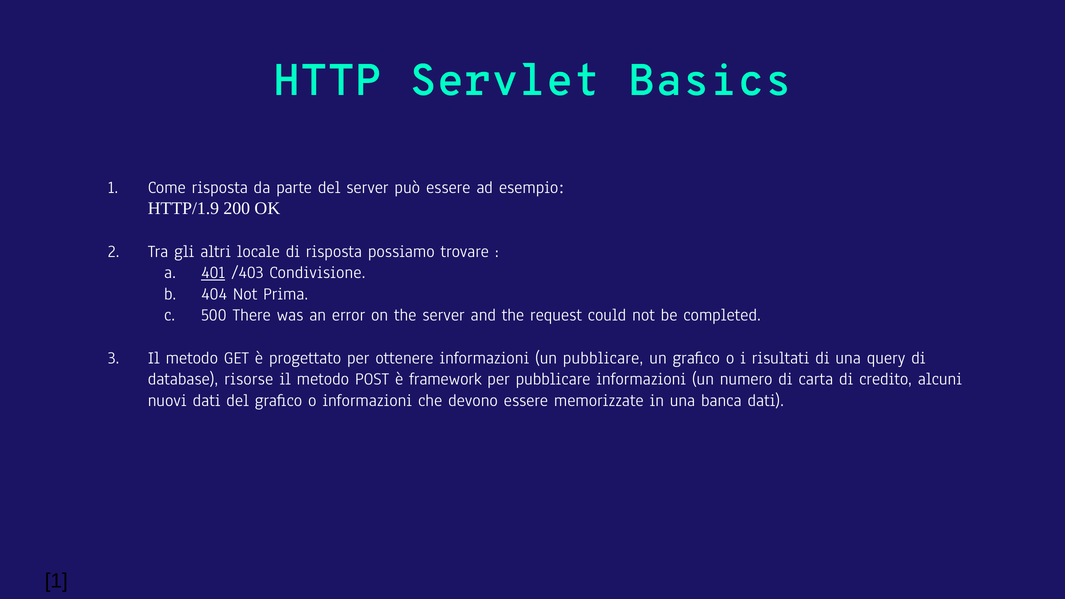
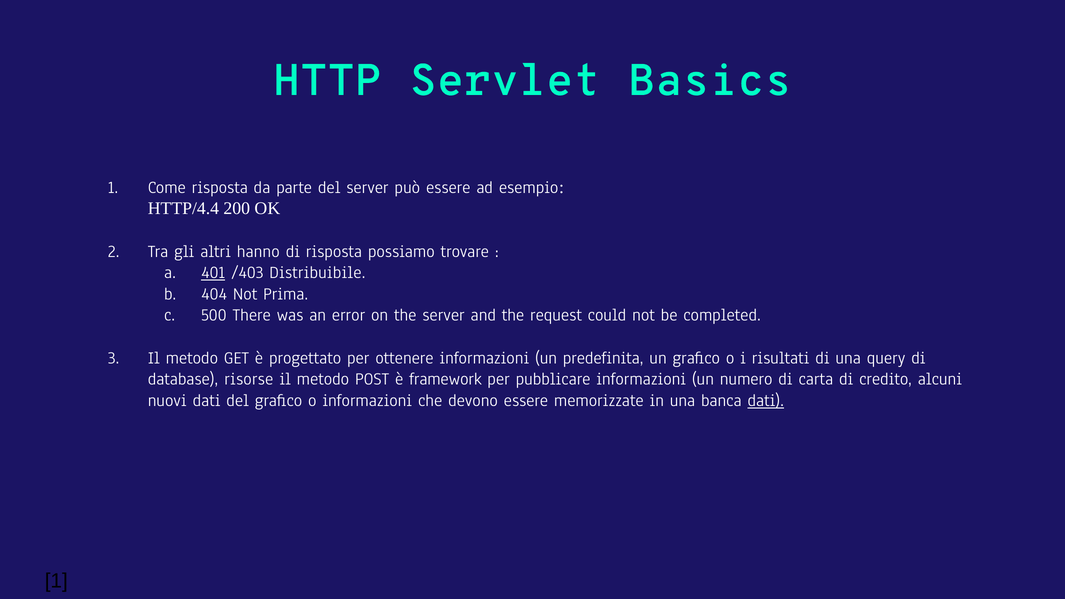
HTTP/1.9: HTTP/1.9 -> HTTP/4.4 (183, 209)
locale: locale -> hanno (258, 251)
Condivisione: Condivisione -> Distribuibile (317, 273)
un pubblicare: pubblicare -> predefinita (603, 358)
dati underline: none -> present (766, 400)
